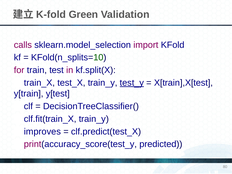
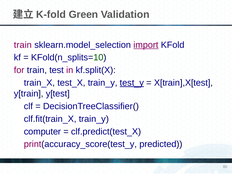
calls: calls -> train (23, 45)
import underline: none -> present (146, 45)
improves: improves -> computer (42, 132)
